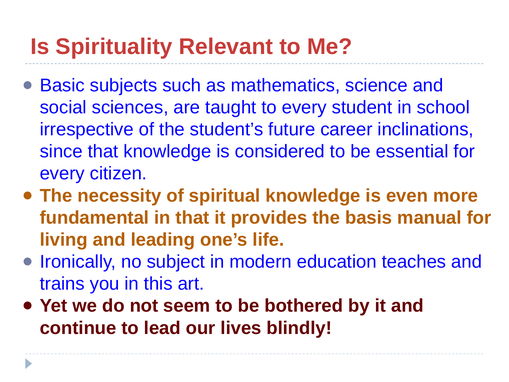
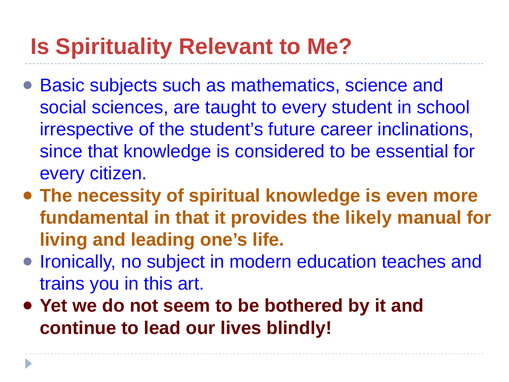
basis: basis -> likely (369, 218)
